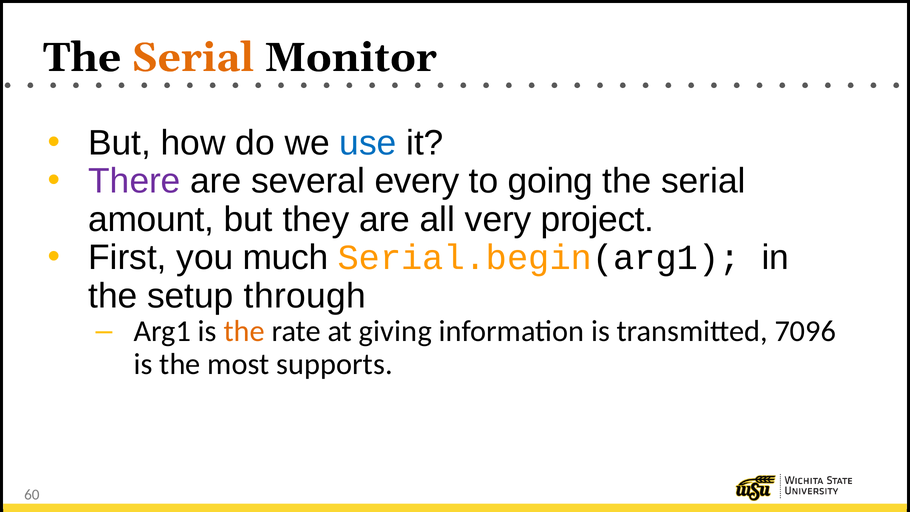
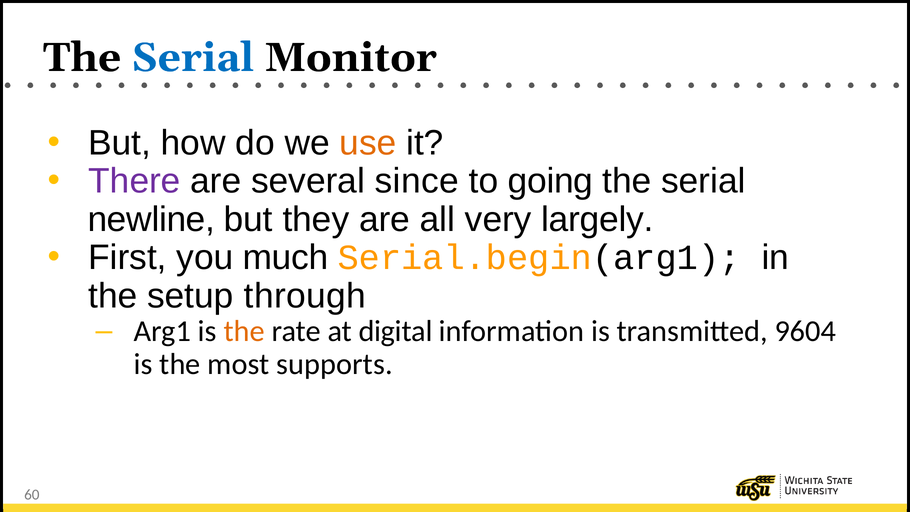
Serial colour: orange -> blue (193, 58)
use colour: blue -> orange (368, 143)
every: every -> since (417, 181)
amount: amount -> newline (151, 219)
project: project -> largely (597, 219)
giving: giving -> digital (396, 331)
7096: 7096 -> 9604 (805, 331)
